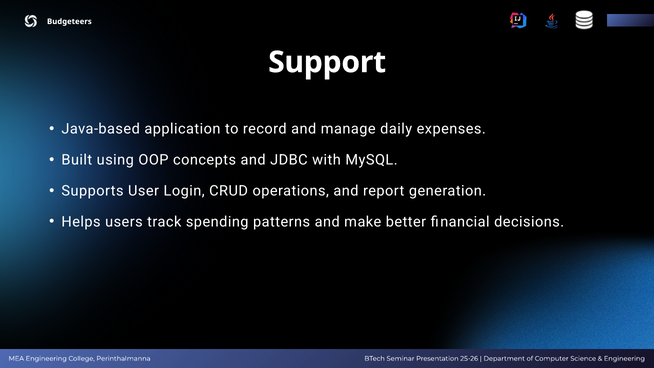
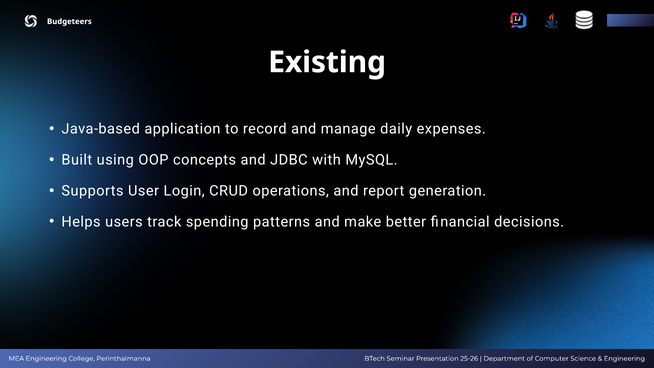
Support: Support -> Existing (327, 62)
